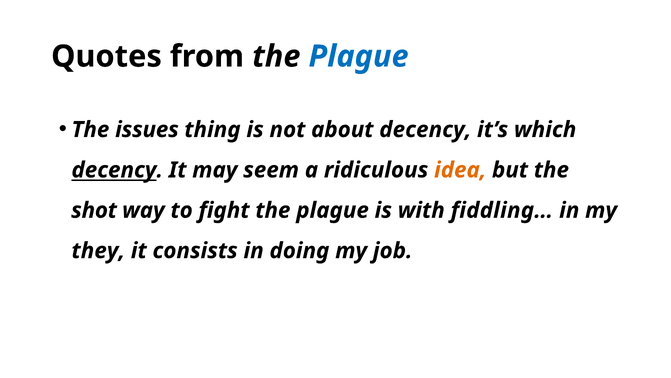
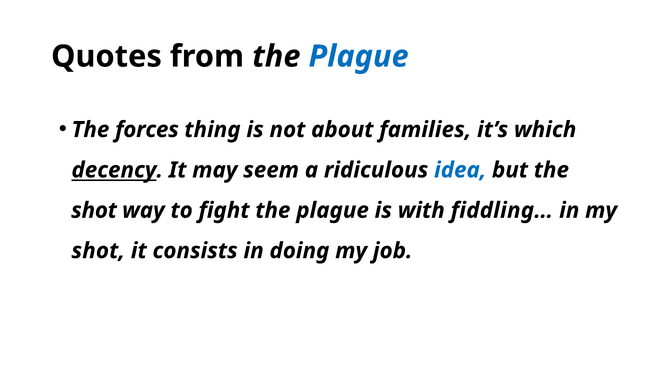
issues: issues -> forces (147, 129)
about decency: decency -> families (425, 129)
idea colour: orange -> blue (460, 170)
they: they -> shot (98, 250)
